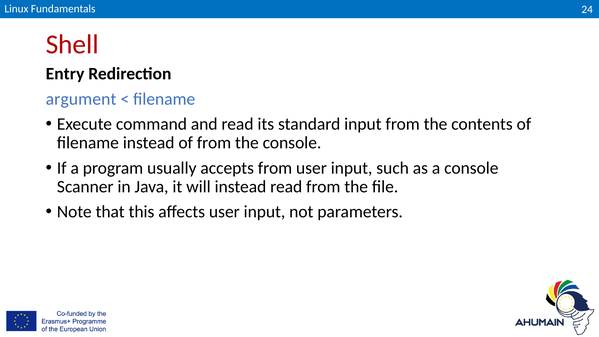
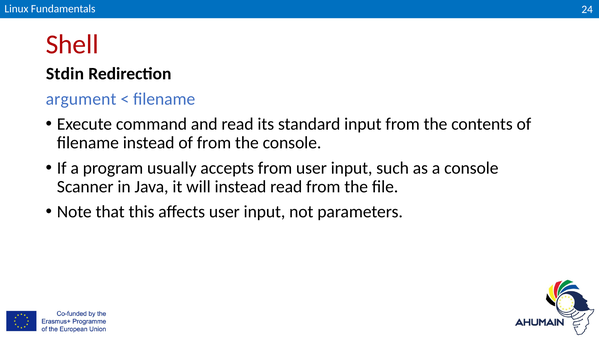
Entry: Entry -> Stdin (65, 74)
